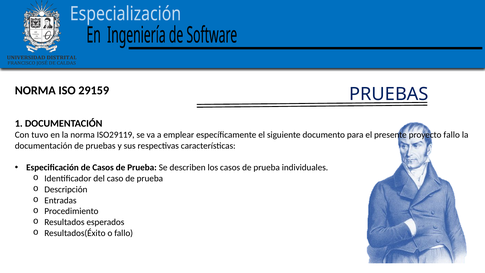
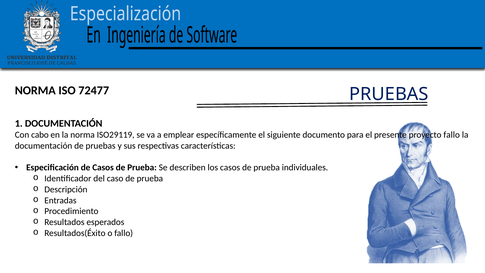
29159: 29159 -> 72477 (94, 90)
tuvo: tuvo -> cabo (40, 135)
